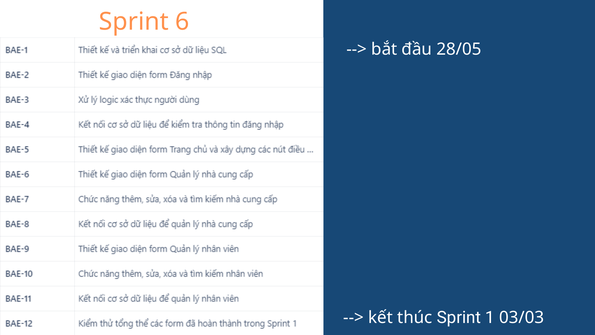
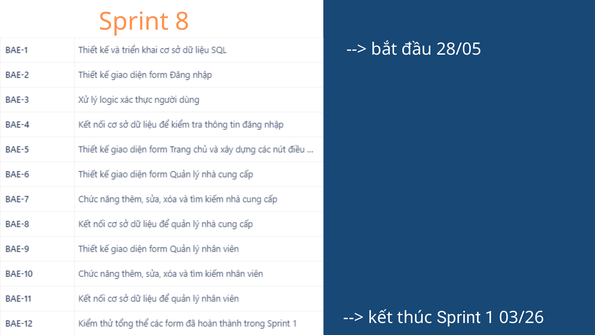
6: 6 -> 8 (182, 22)
03/03: 03/03 -> 03/26 (522, 317)
